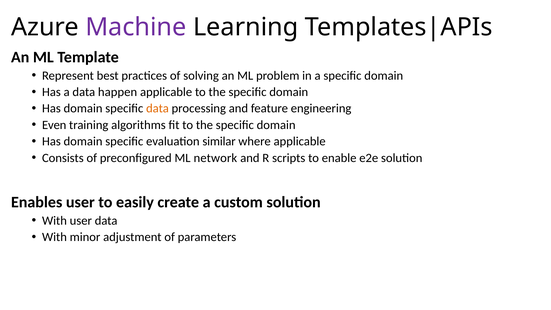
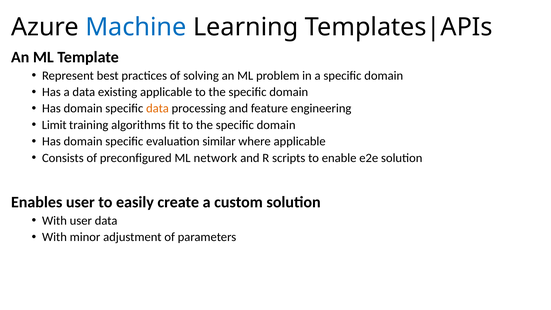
Machine colour: purple -> blue (136, 27)
happen: happen -> existing (118, 92)
Even: Even -> Limit (54, 125)
